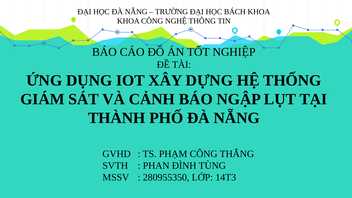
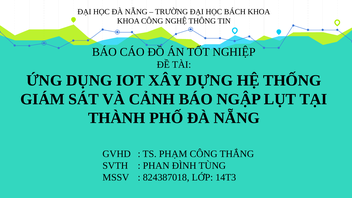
280955350: 280955350 -> 824387018 (166, 177)
